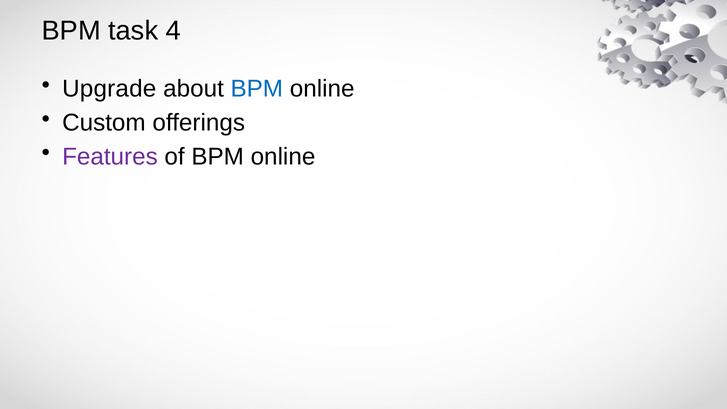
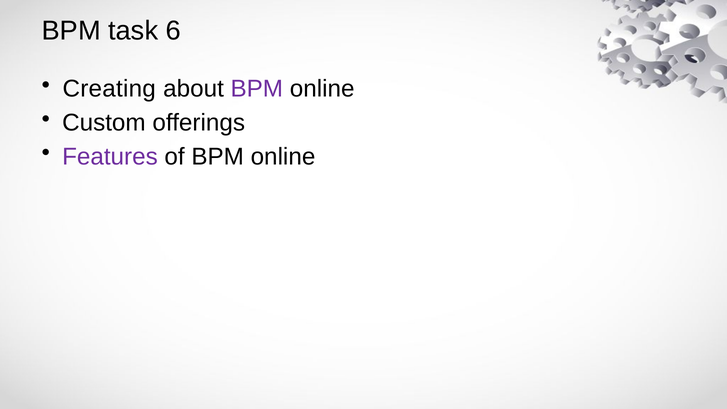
4: 4 -> 6 (173, 31)
Upgrade: Upgrade -> Creating (109, 89)
BPM colour: blue -> purple (257, 89)
